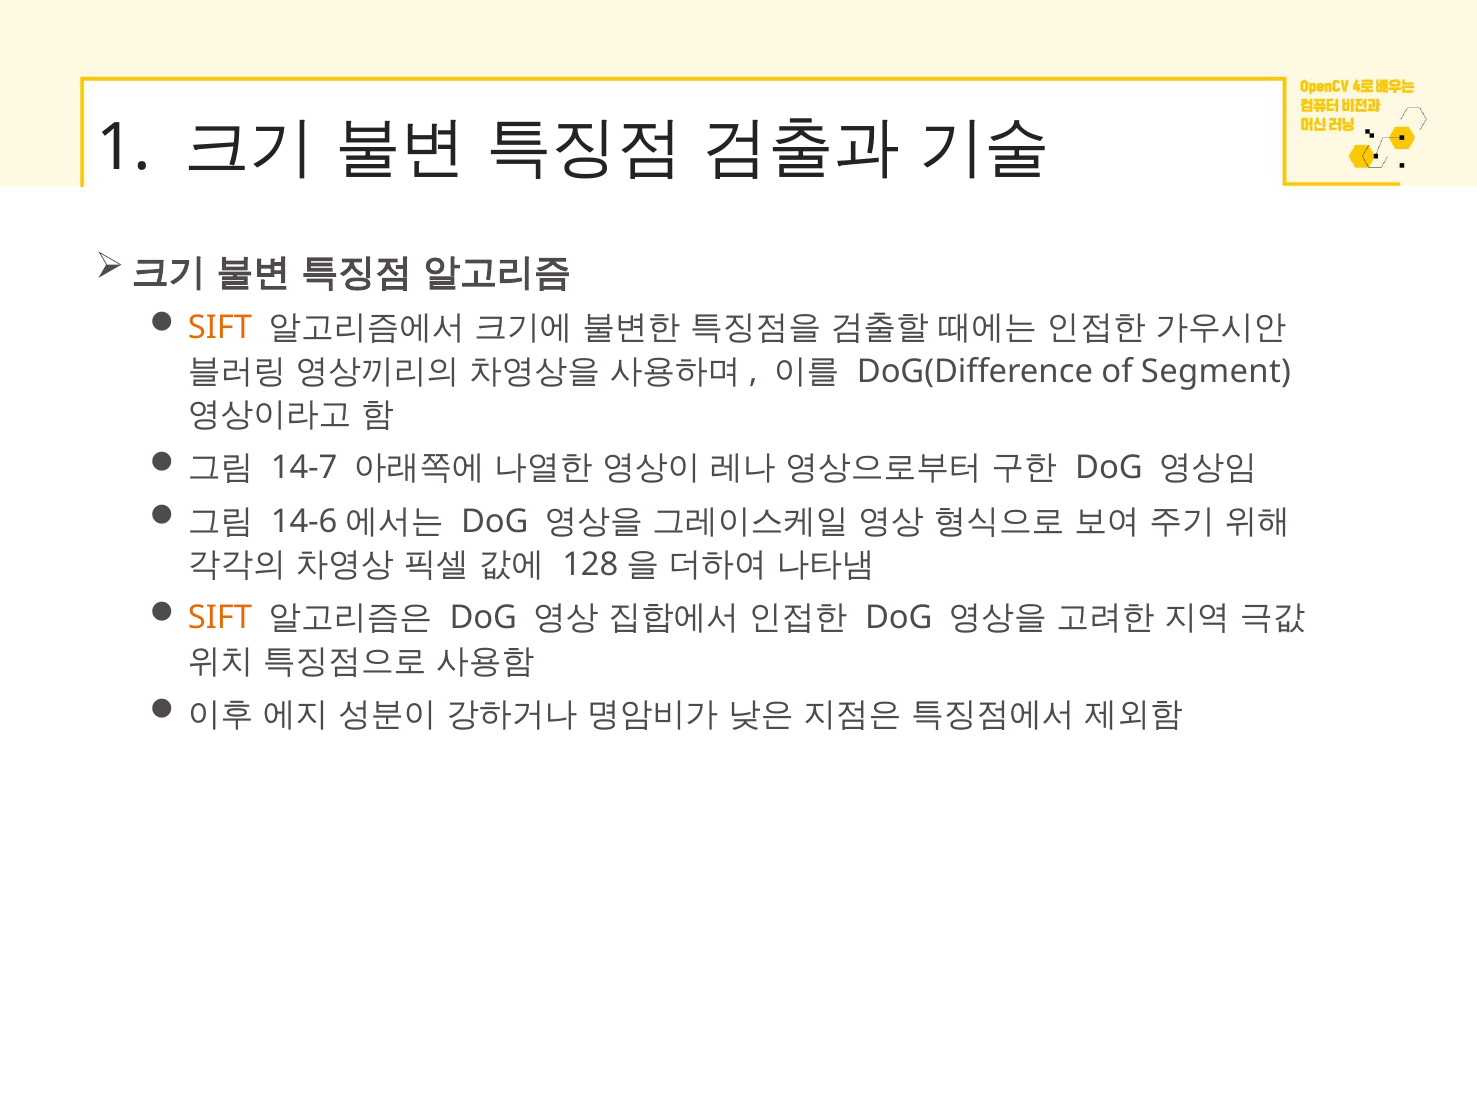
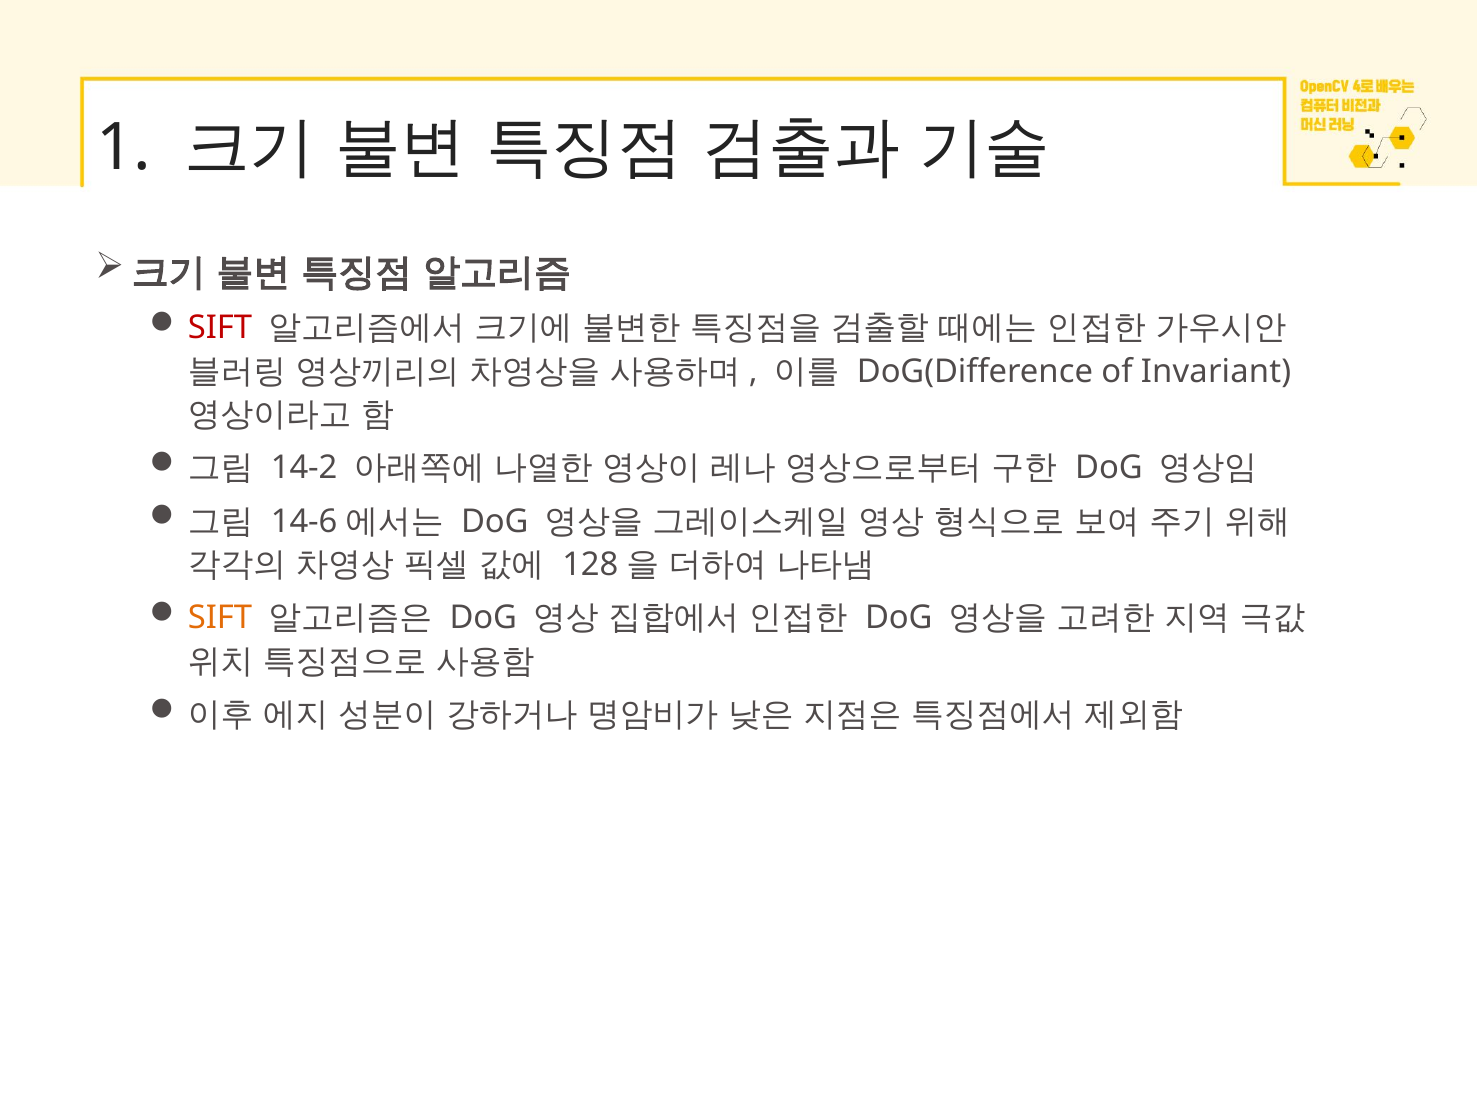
SIFT colour: orange -> red (220, 328)
Segment: Segment -> Invariant (1216, 371)
14-7: 14-7 -> 14-2 (304, 468)
